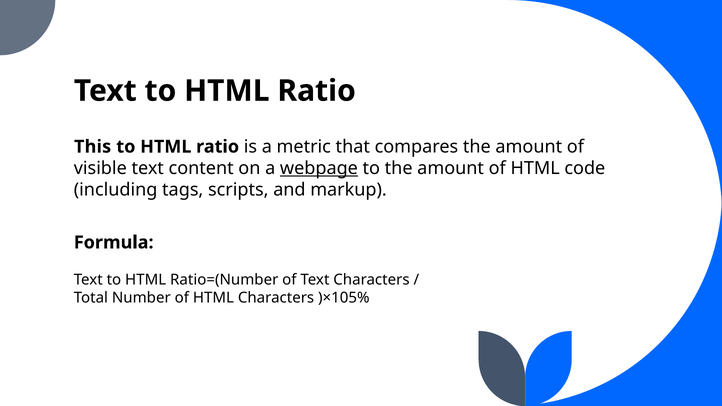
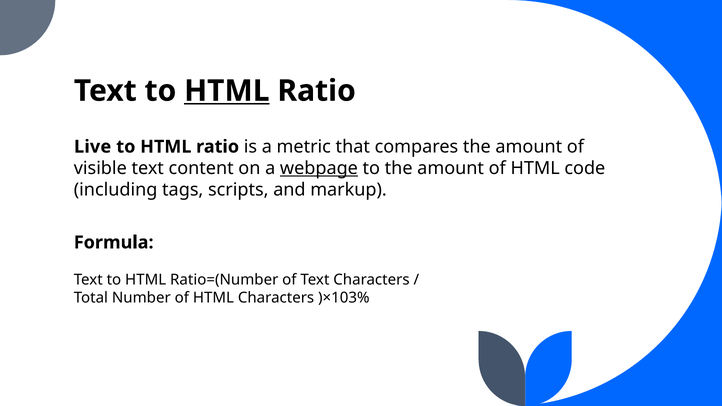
HTML underline: none -> present (227, 91)
This: This -> Live (93, 147)
)×105%: )×105% -> )×103% (344, 298)
